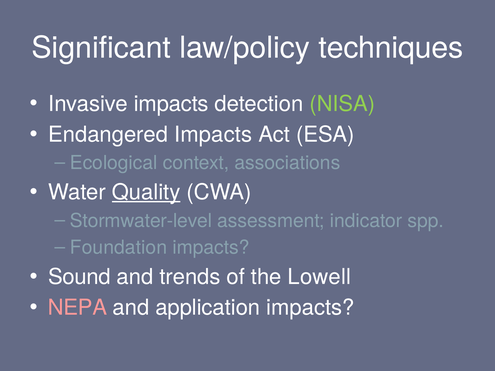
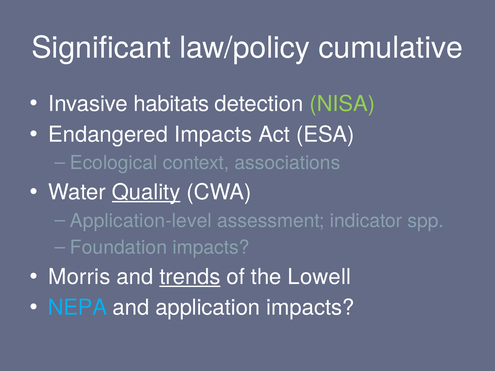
techniques: techniques -> cumulative (391, 48)
Invasive impacts: impacts -> habitats (171, 104)
Stormwater-level: Stormwater-level -> Application-level (141, 221)
Sound: Sound -> Morris (79, 277)
trends underline: none -> present (190, 277)
NEPA colour: pink -> light blue (77, 308)
